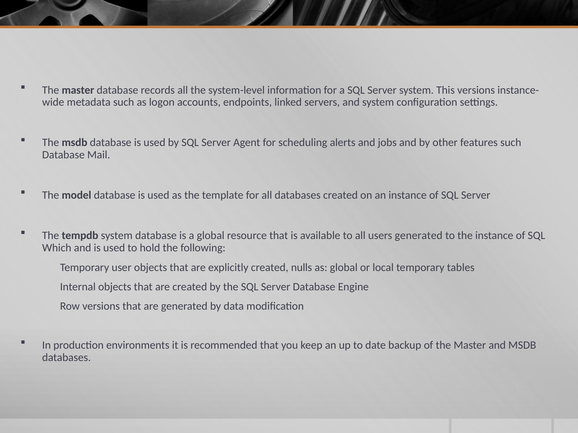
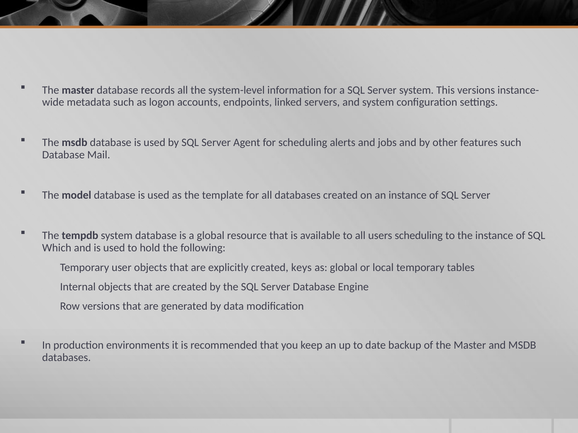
users generated: generated -> scheduling (419, 236)
nulls: nulls -> keys (301, 268)
